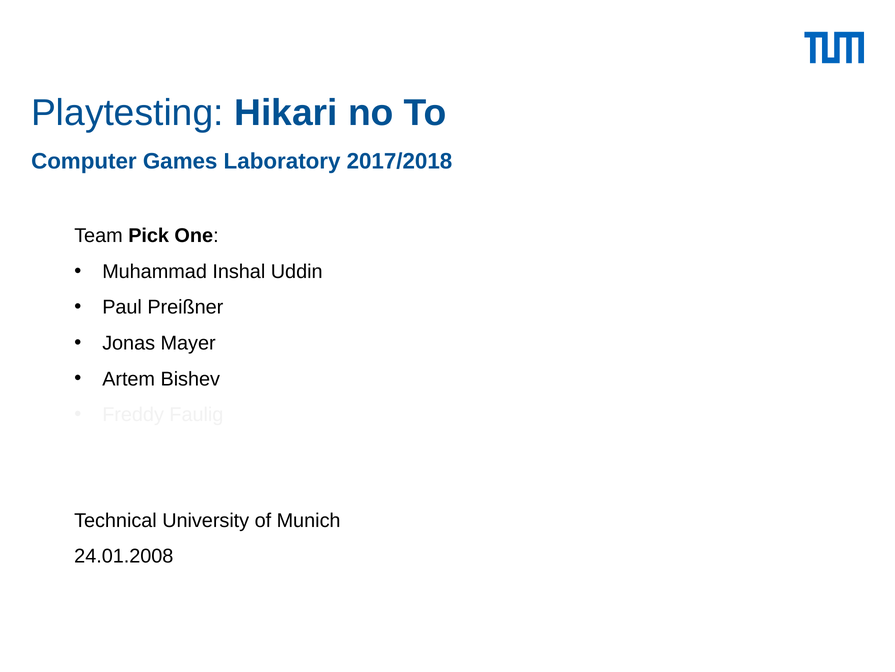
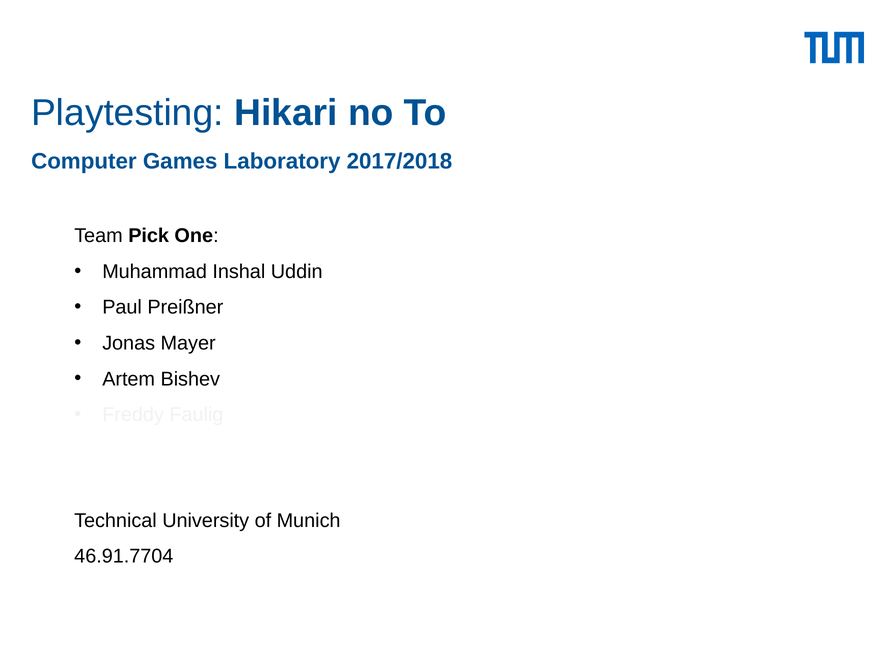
24.01.2008: 24.01.2008 -> 46.91.7704 (124, 556)
